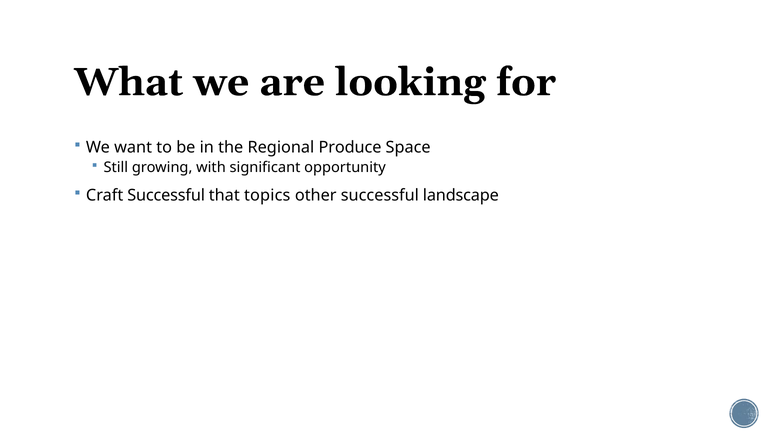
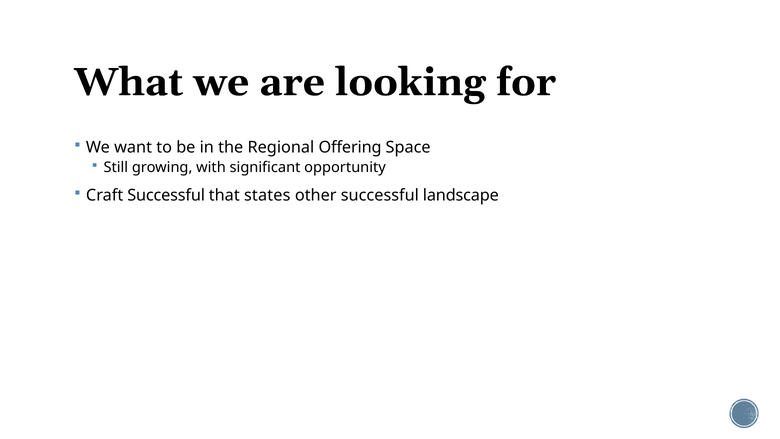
Produce: Produce -> Offering (350, 147)
topics: topics -> states (267, 195)
